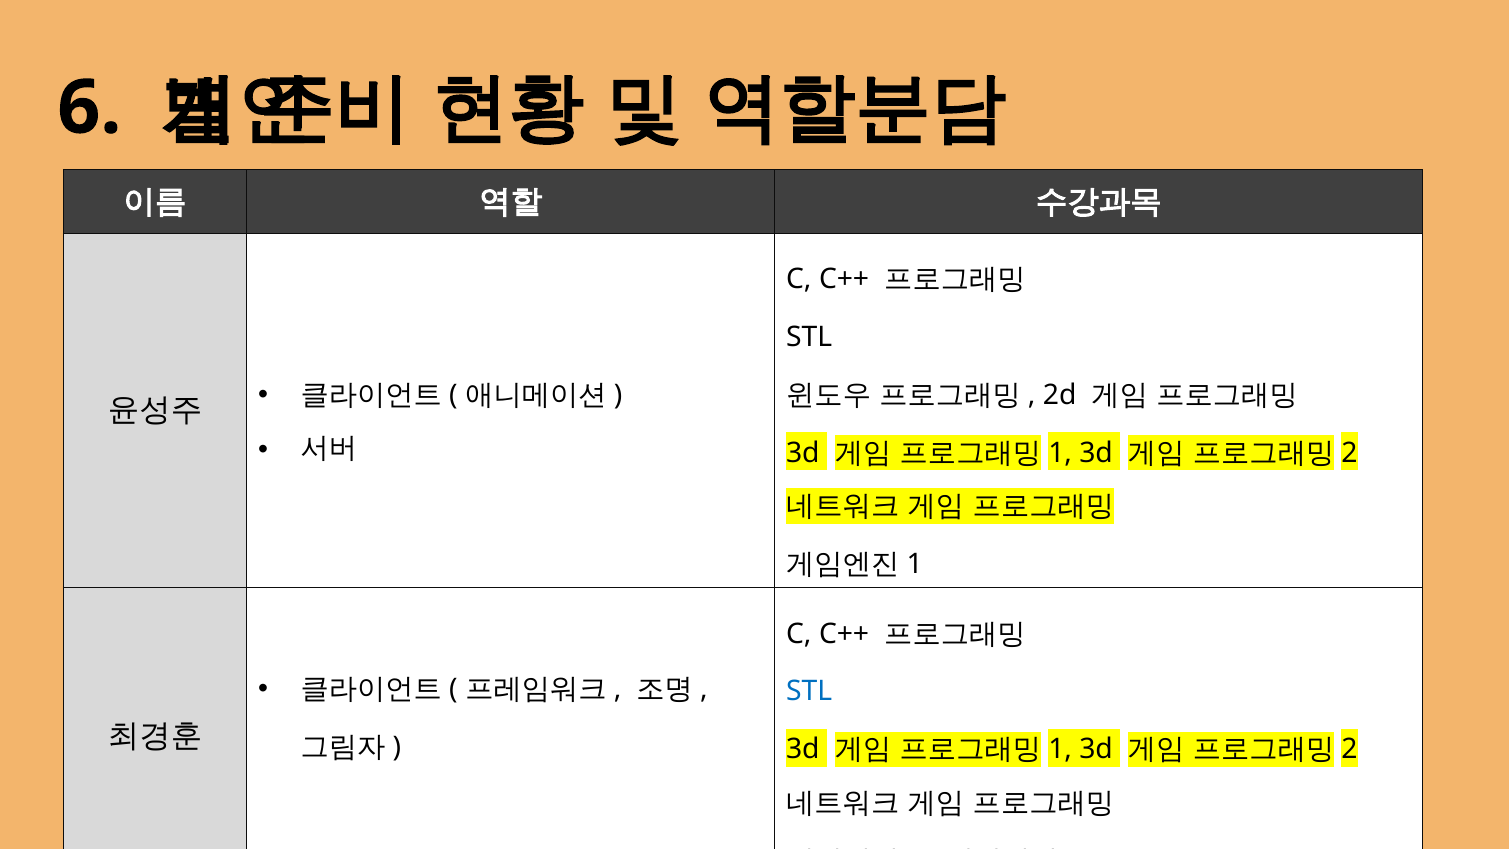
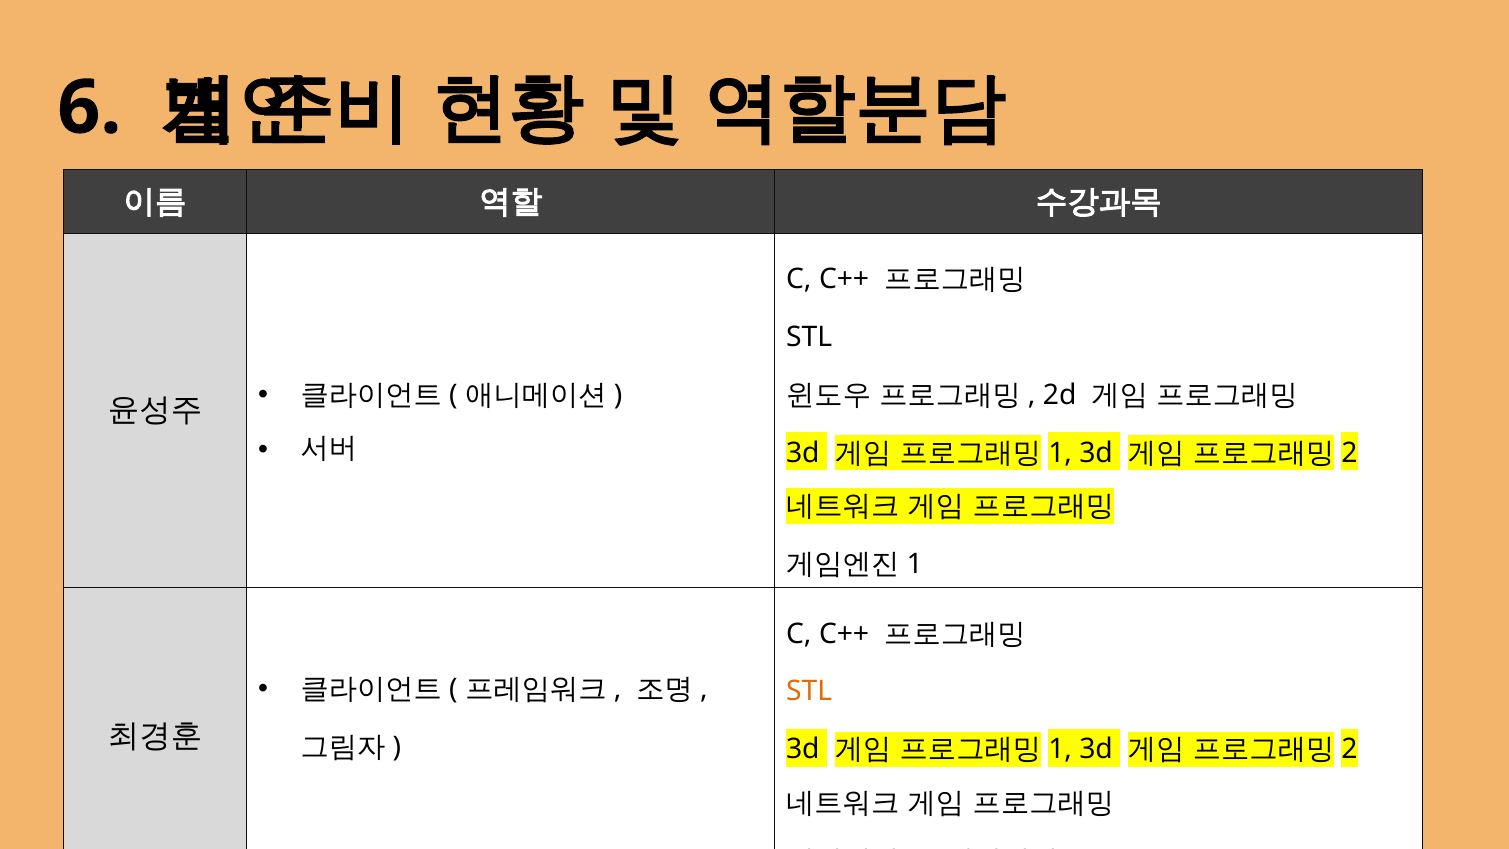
STL colour: blue -> orange (809, 691)
